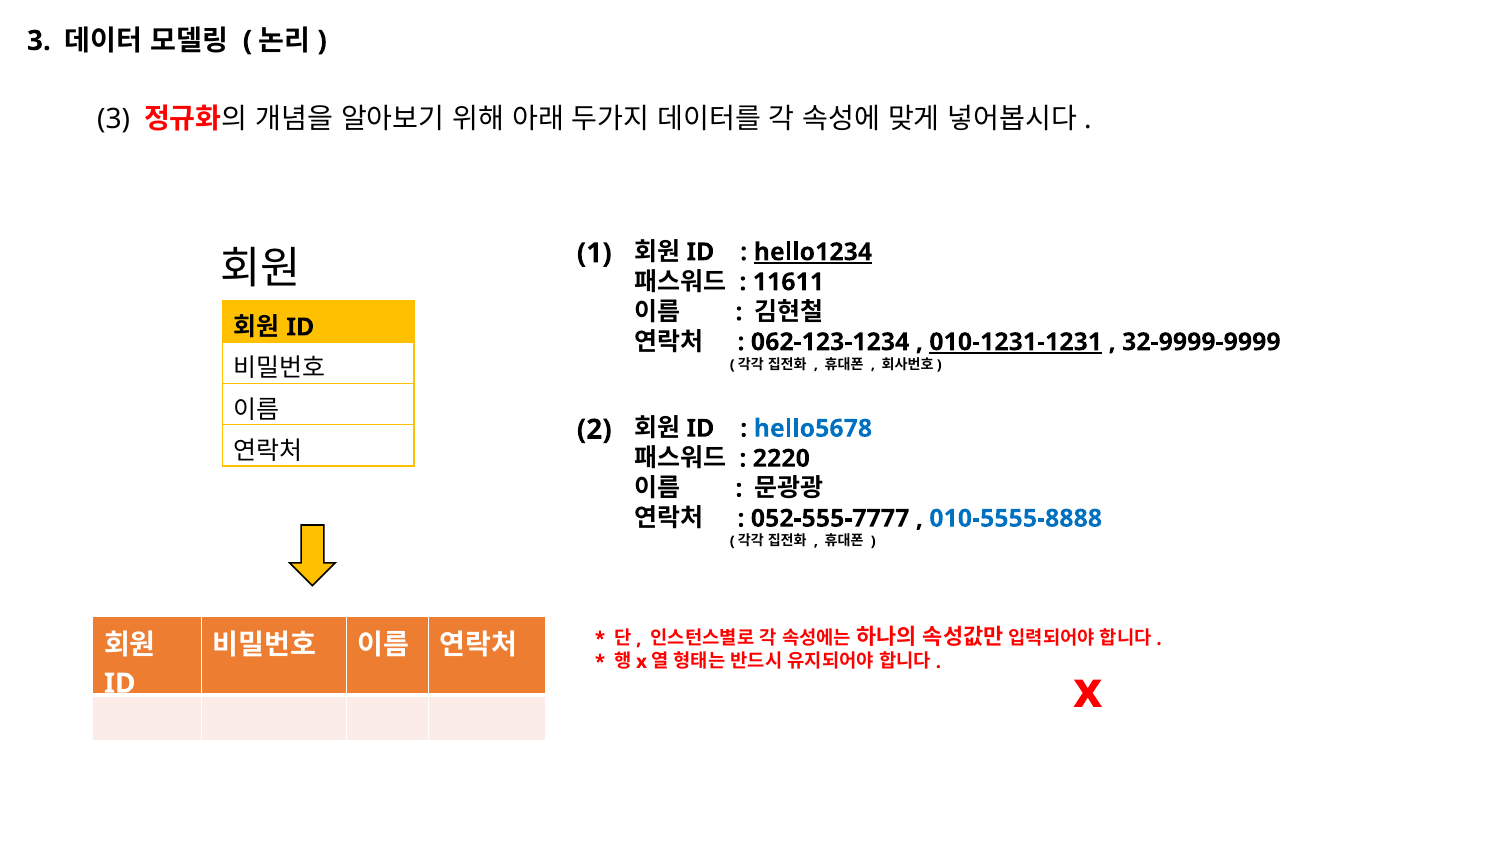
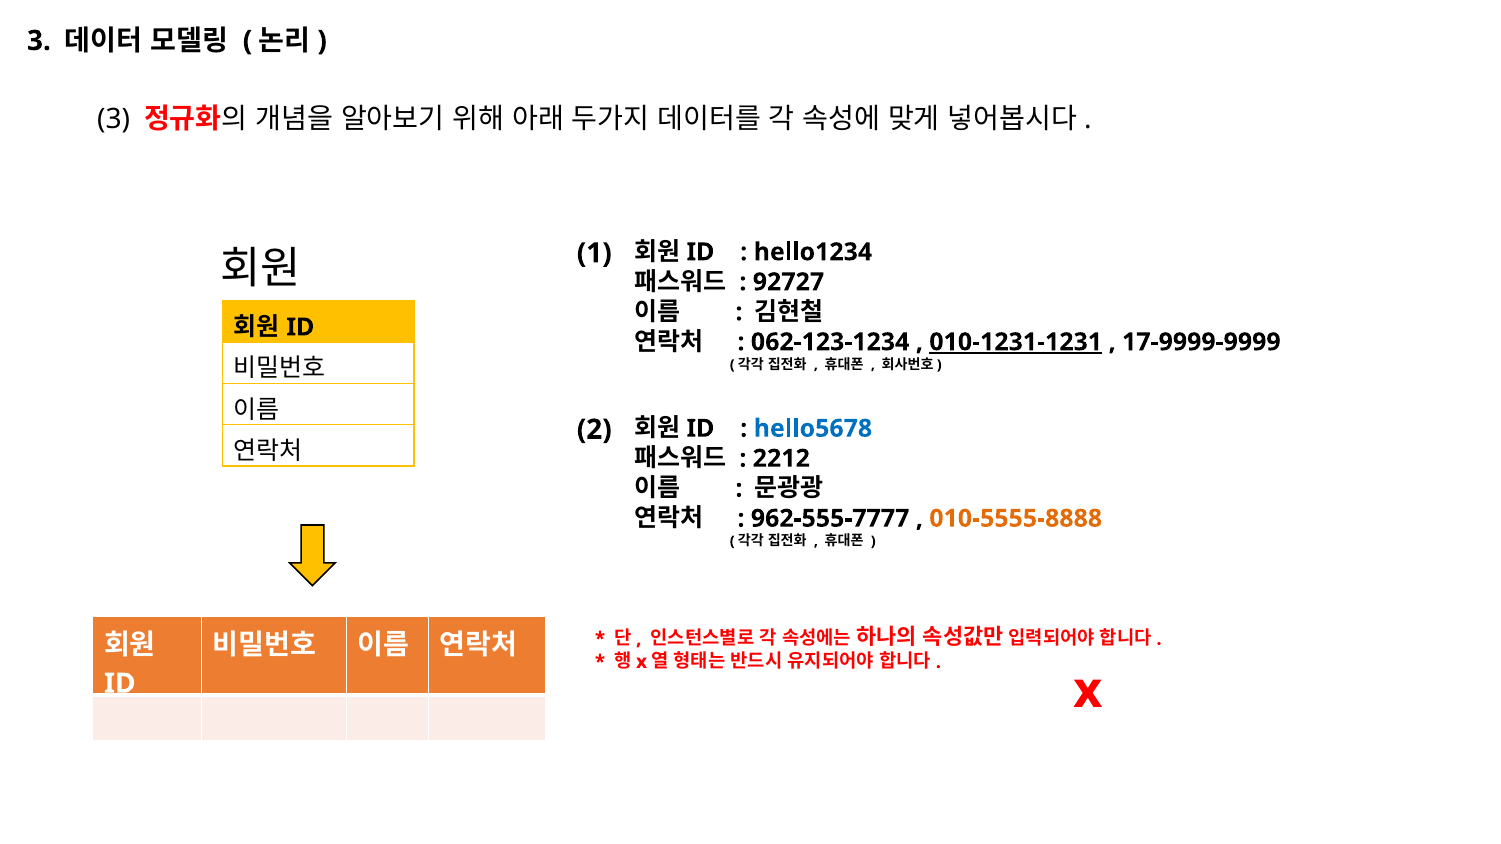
hello1234 underline: present -> none (813, 252)
11611: 11611 -> 92727 (788, 282)
32-9999-9999: 32-9999-9999 -> 17-9999-9999 (1201, 342)
2220: 2220 -> 2212 (781, 459)
052-555-7777: 052-555-7777 -> 962-555-7777 (830, 519)
010-5555-8888 colour: blue -> orange (1016, 519)
